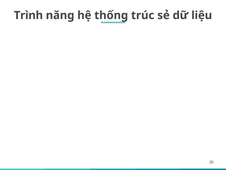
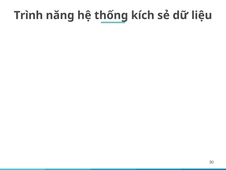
trúc: trúc -> kích (143, 15)
